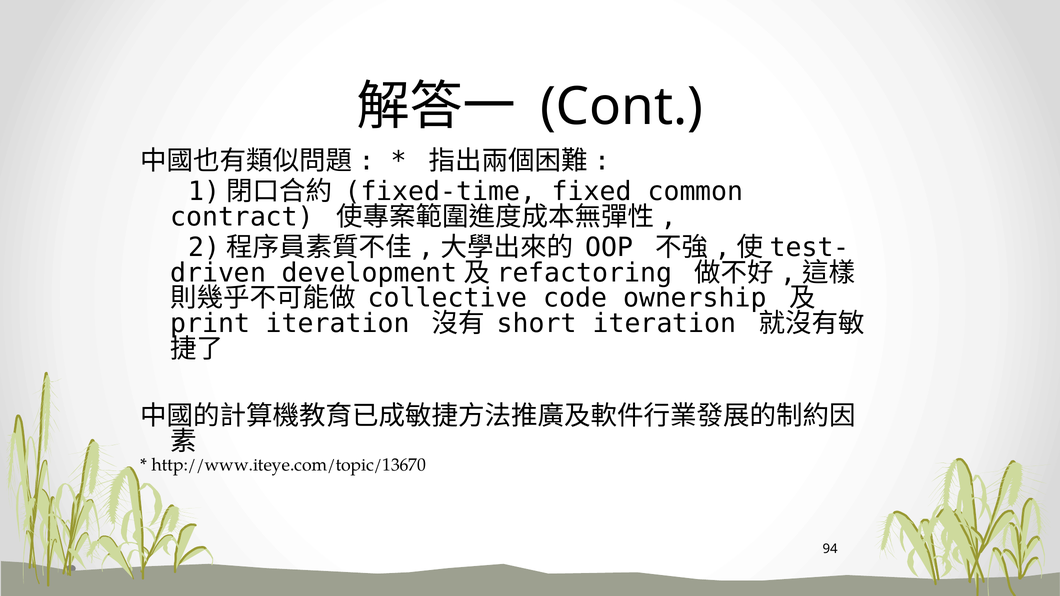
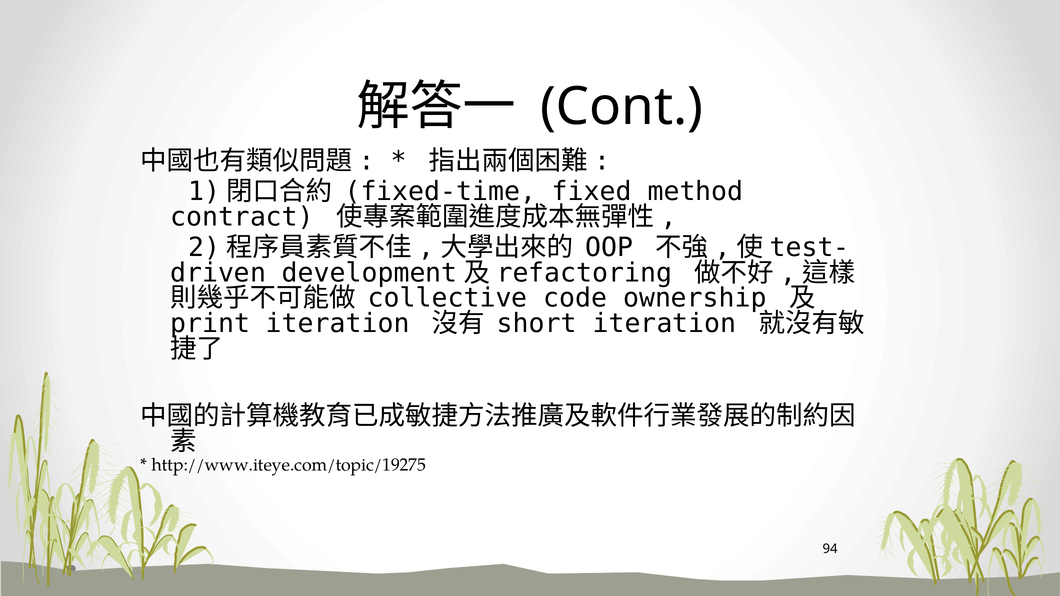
common: common -> method (695, 192)
http://www.iteye.com/topic/13670: http://www.iteye.com/topic/13670 -> http://www.iteye.com/topic/19275 (289, 465)
